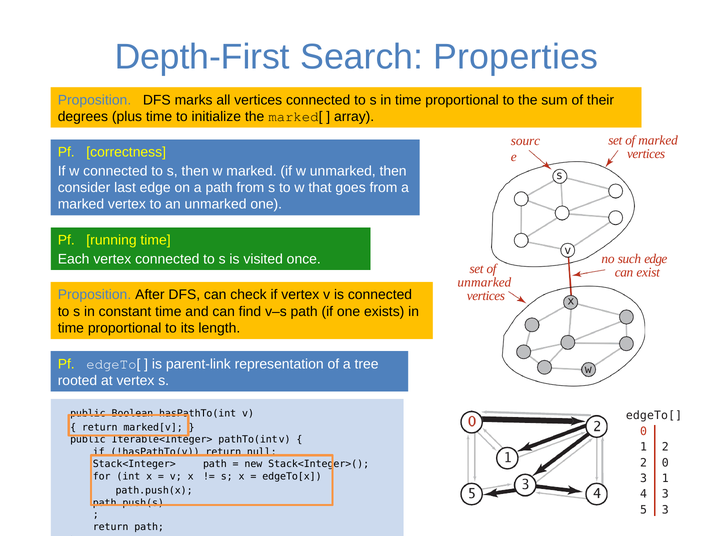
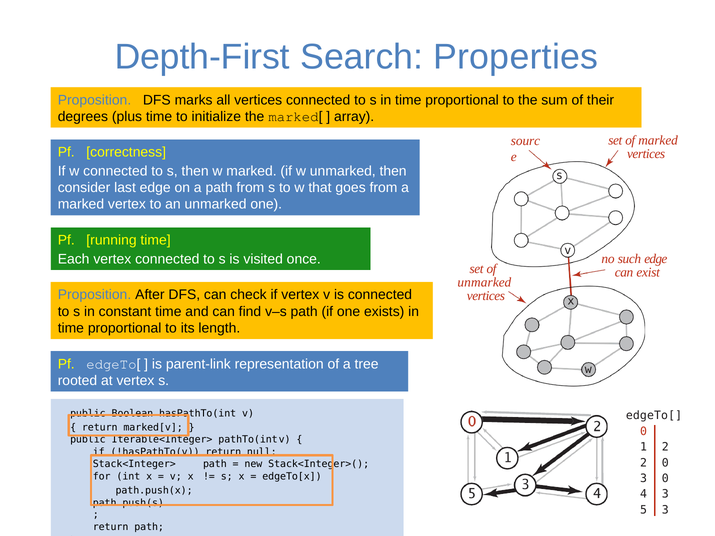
3 1: 1 -> 0 (665, 479)
